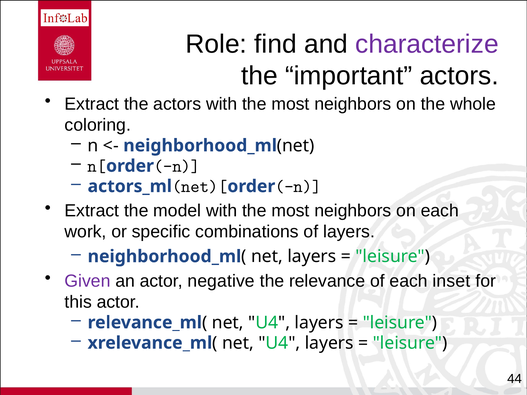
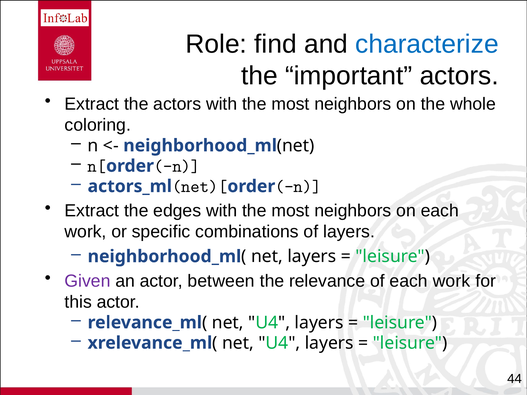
characterize colour: purple -> blue (427, 44)
model: model -> edges (177, 211)
negative: negative -> between (221, 281)
of each inset: inset -> work (451, 281)
